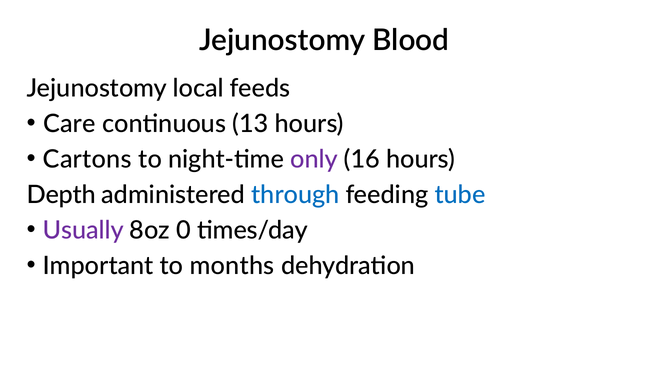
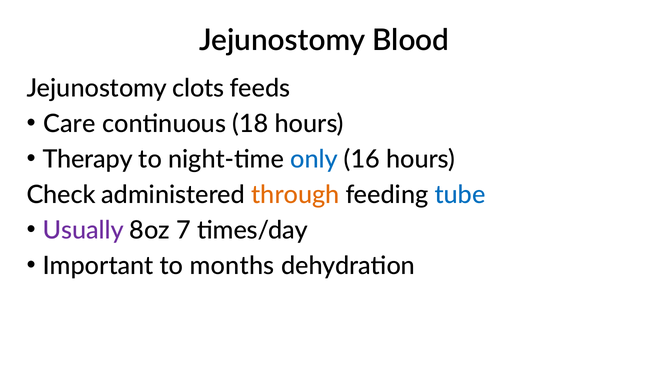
local: local -> clots (198, 88)
13: 13 -> 18 (251, 124)
Cartons: Cartons -> Therapy (88, 159)
only colour: purple -> blue (314, 159)
Depth: Depth -> Check (61, 195)
through colour: blue -> orange (295, 195)
0: 0 -> 7 (183, 230)
